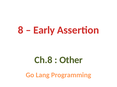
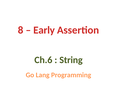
Ch.8: Ch.8 -> Ch.6 (43, 60)
Other: Other -> String (71, 60)
